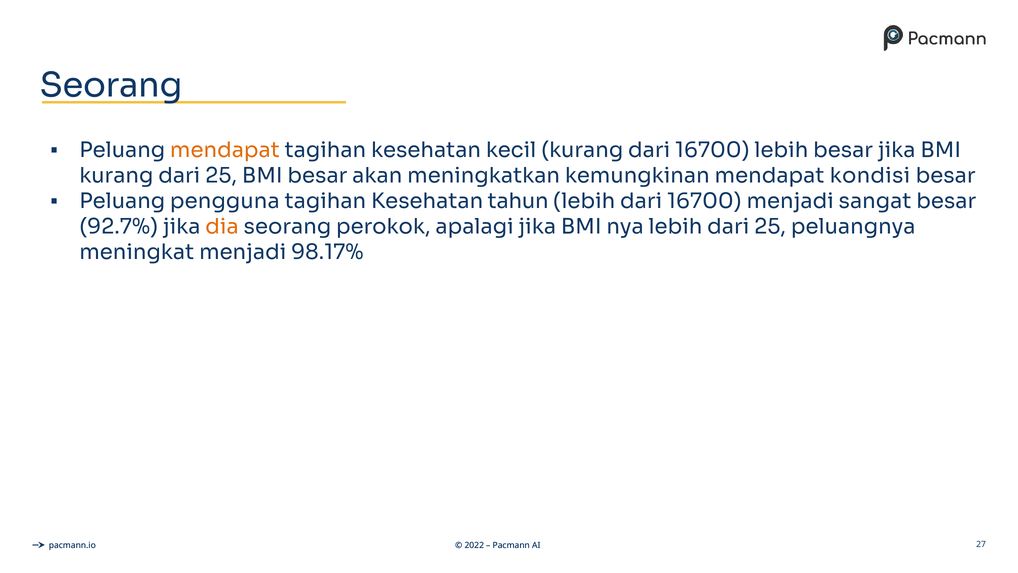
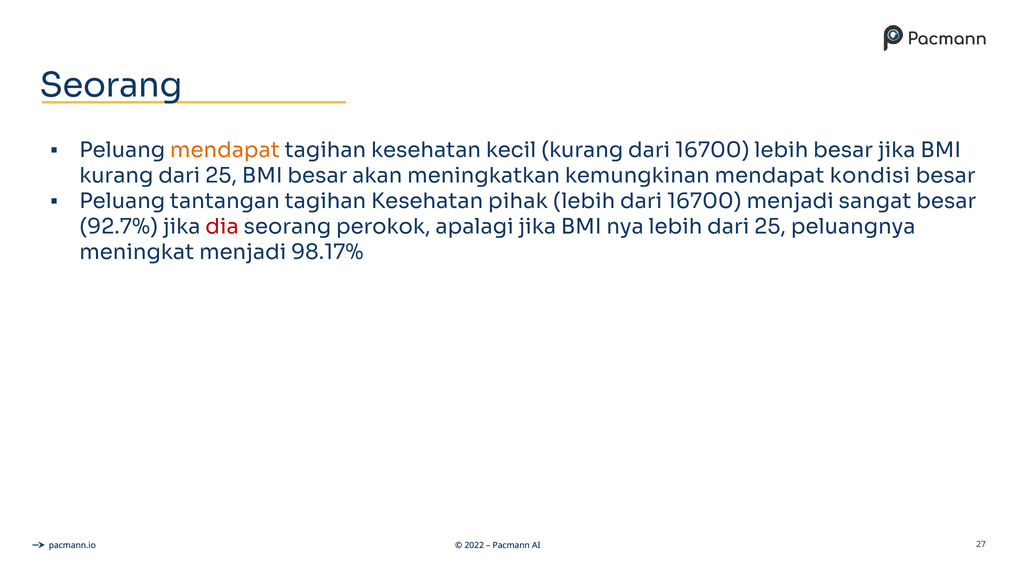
pengguna: pengguna -> tantangan (225, 201)
tahun: tahun -> pihak (518, 201)
dia colour: orange -> red (222, 227)
